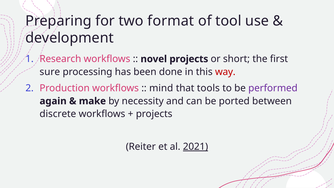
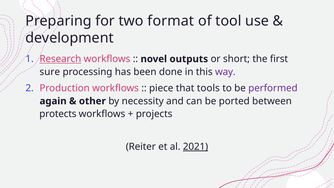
Research underline: none -> present (60, 59)
novel projects: projects -> outputs (189, 59)
way colour: red -> purple (225, 72)
mind: mind -> piece (161, 88)
make: make -> other (92, 101)
discrete: discrete -> protects (58, 114)
